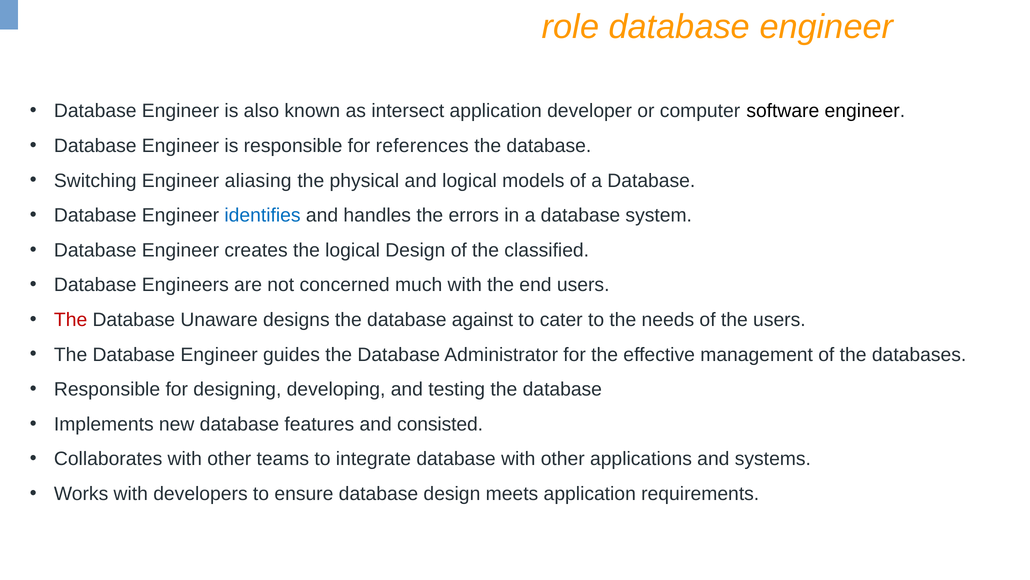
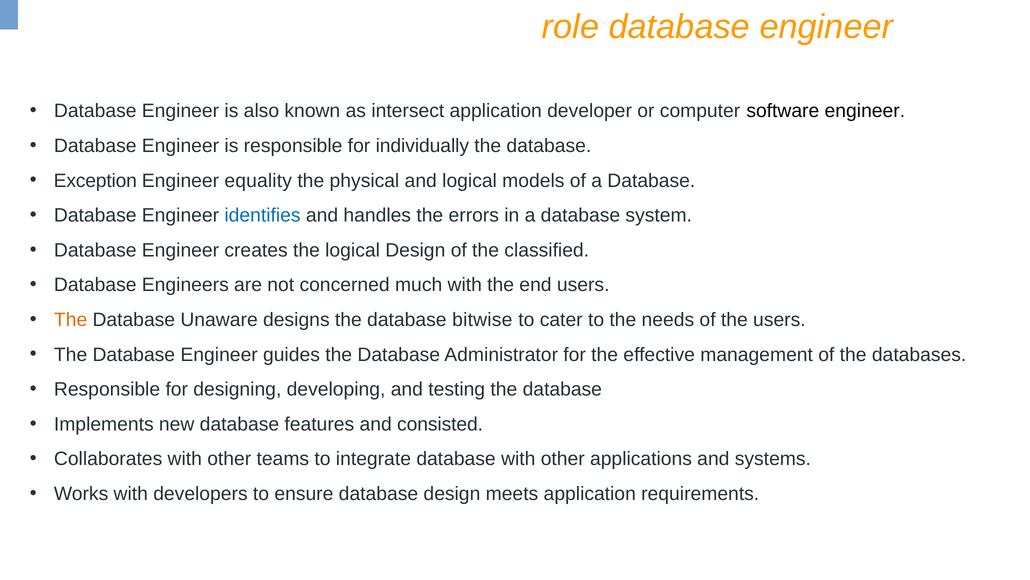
references: references -> individually (422, 146)
Switching: Switching -> Exception (95, 180)
aliasing: aliasing -> equality (258, 180)
The colour: red -> orange (71, 319)
against: against -> bitwise (482, 319)
